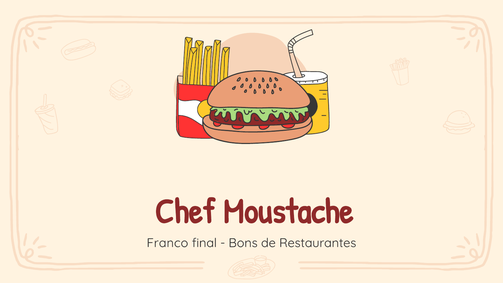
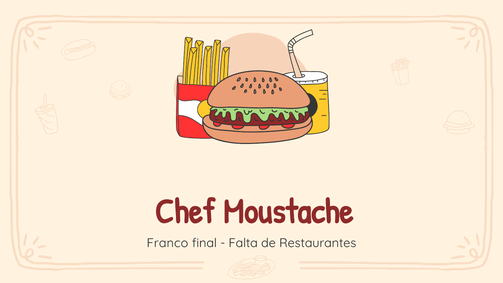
Bons: Bons -> Falta (243, 243)
